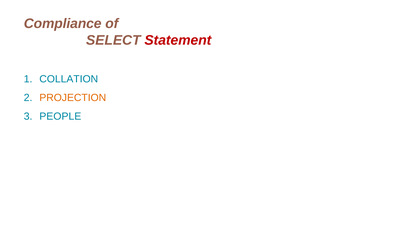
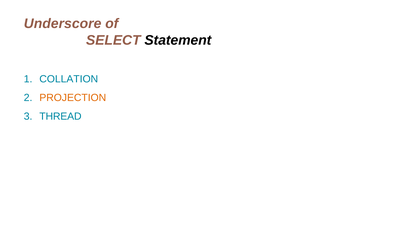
Compliance: Compliance -> Underscore (63, 24)
Statement colour: red -> black (178, 40)
PEOPLE: PEOPLE -> THREAD (60, 116)
